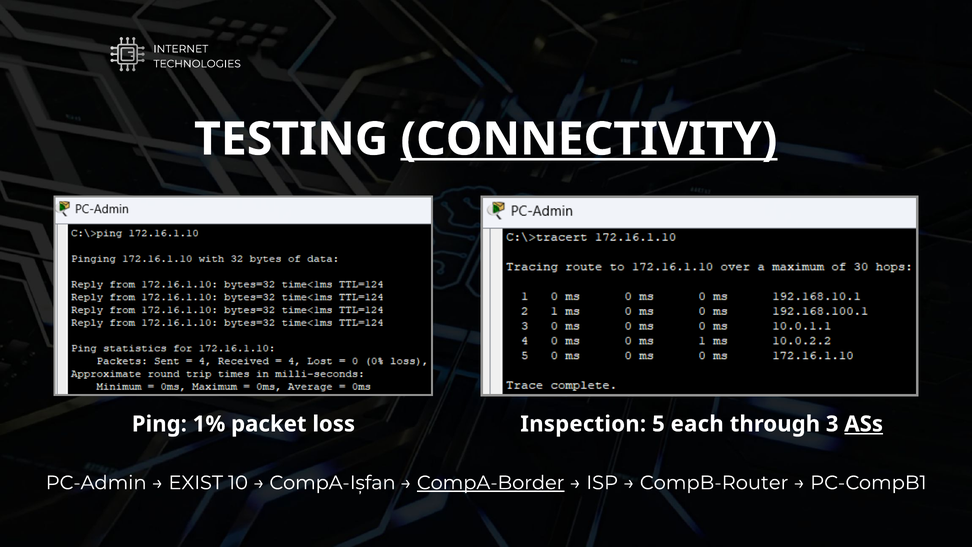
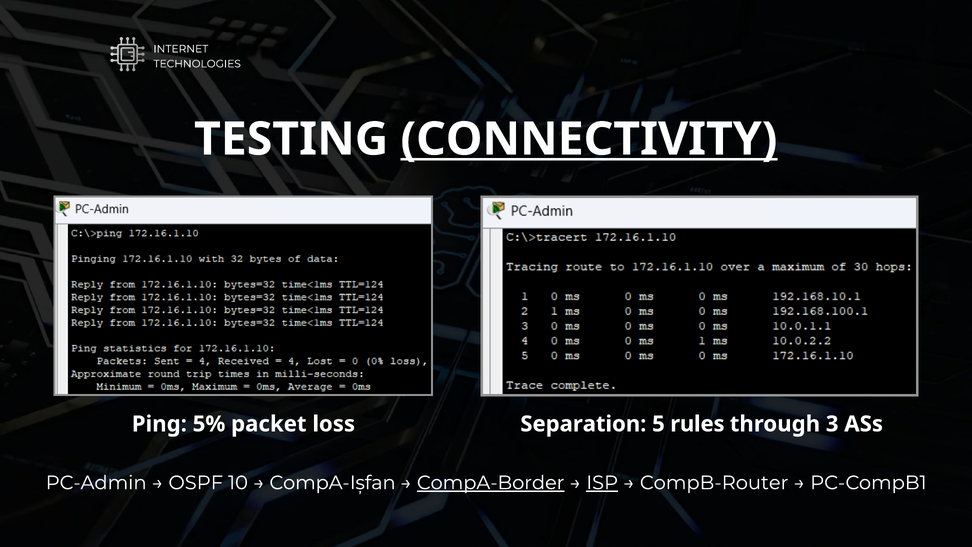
1%: 1% -> 5% (209, 424)
Inspection: Inspection -> Separation (583, 424)
each: each -> rules (697, 424)
ASs underline: present -> none (864, 424)
EXIST: EXIST -> OSPF (196, 483)
ISP underline: none -> present (602, 483)
